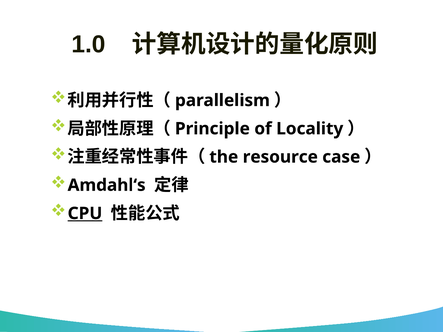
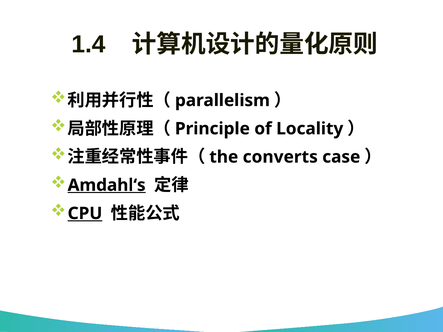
1.0: 1.0 -> 1.4 (89, 45)
resource: resource -> converts (280, 157)
Amdahl‘s underline: none -> present (107, 185)
